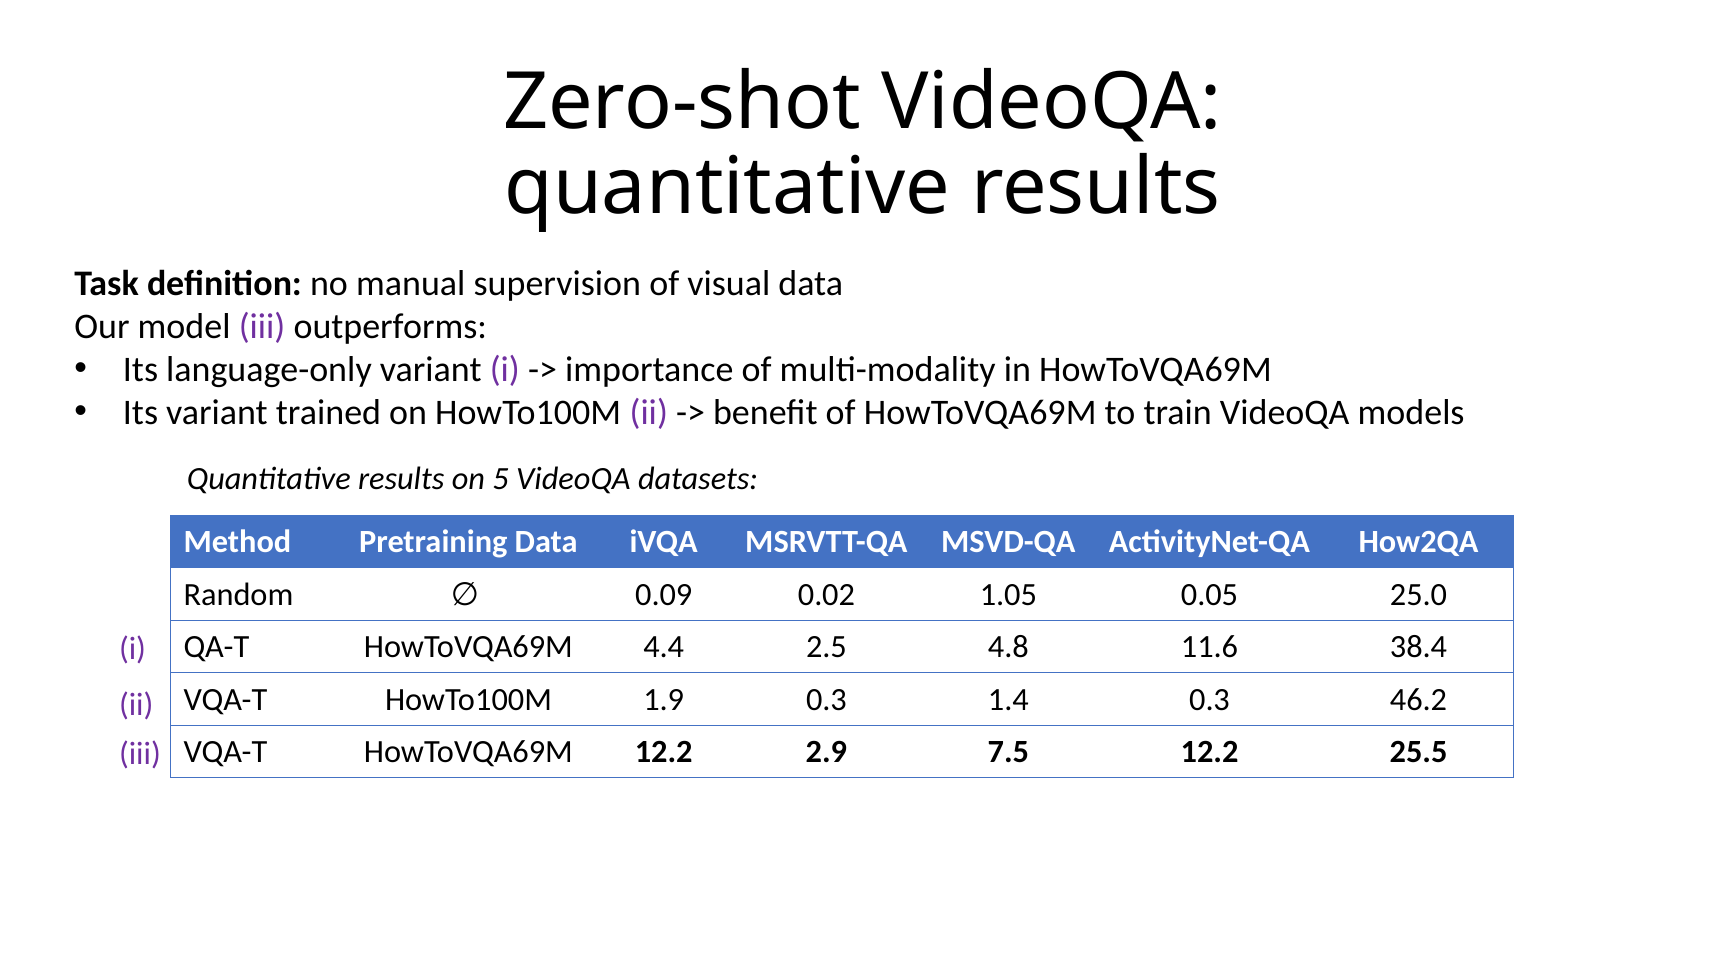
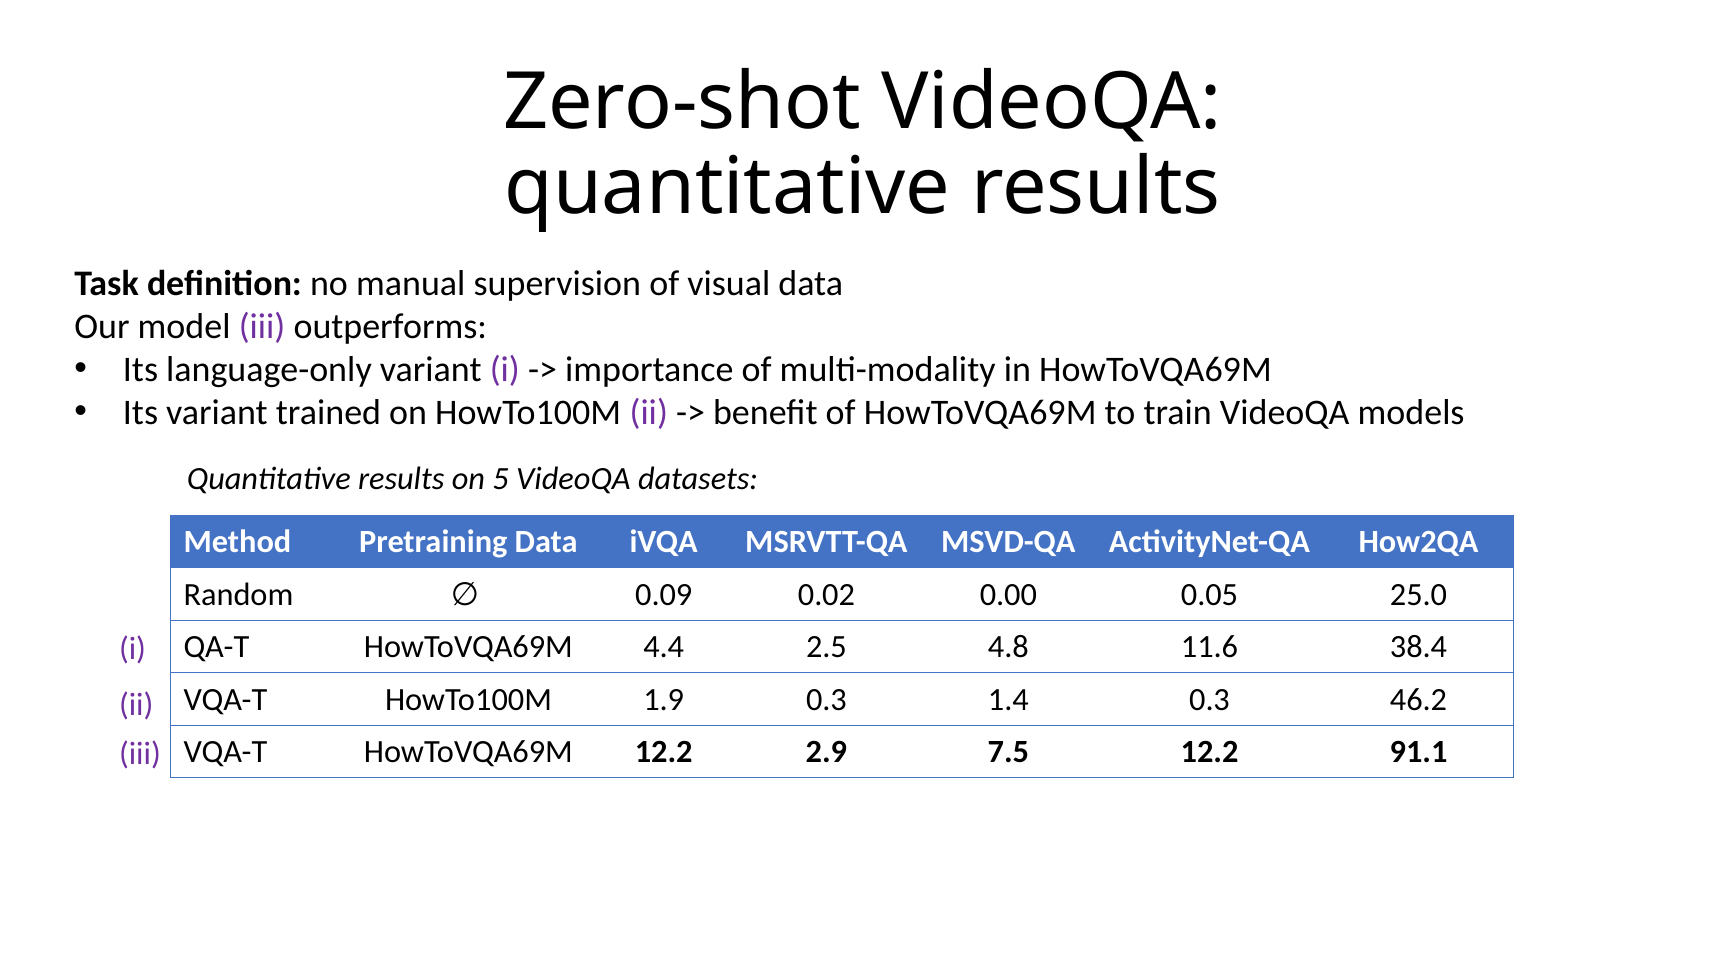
1.05: 1.05 -> 0.00 (1008, 594)
25.5: 25.5 -> 91.1 (1419, 752)
